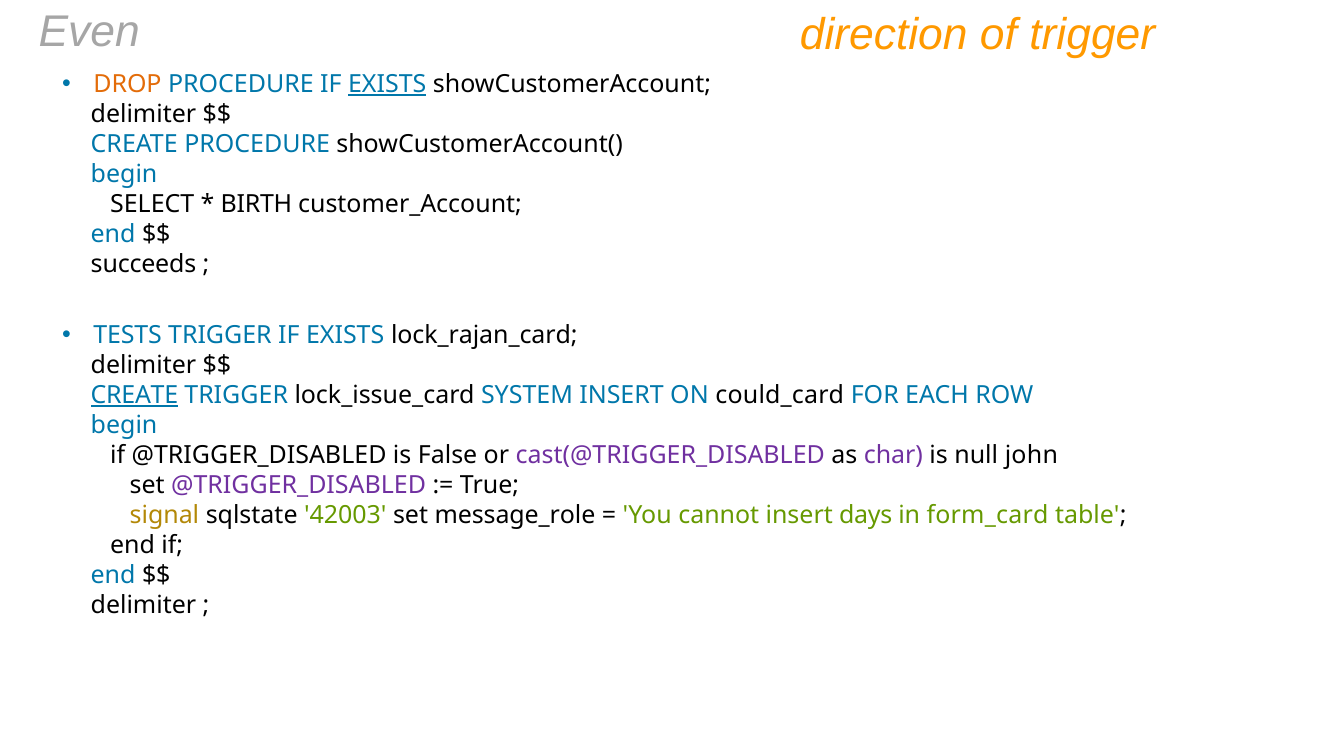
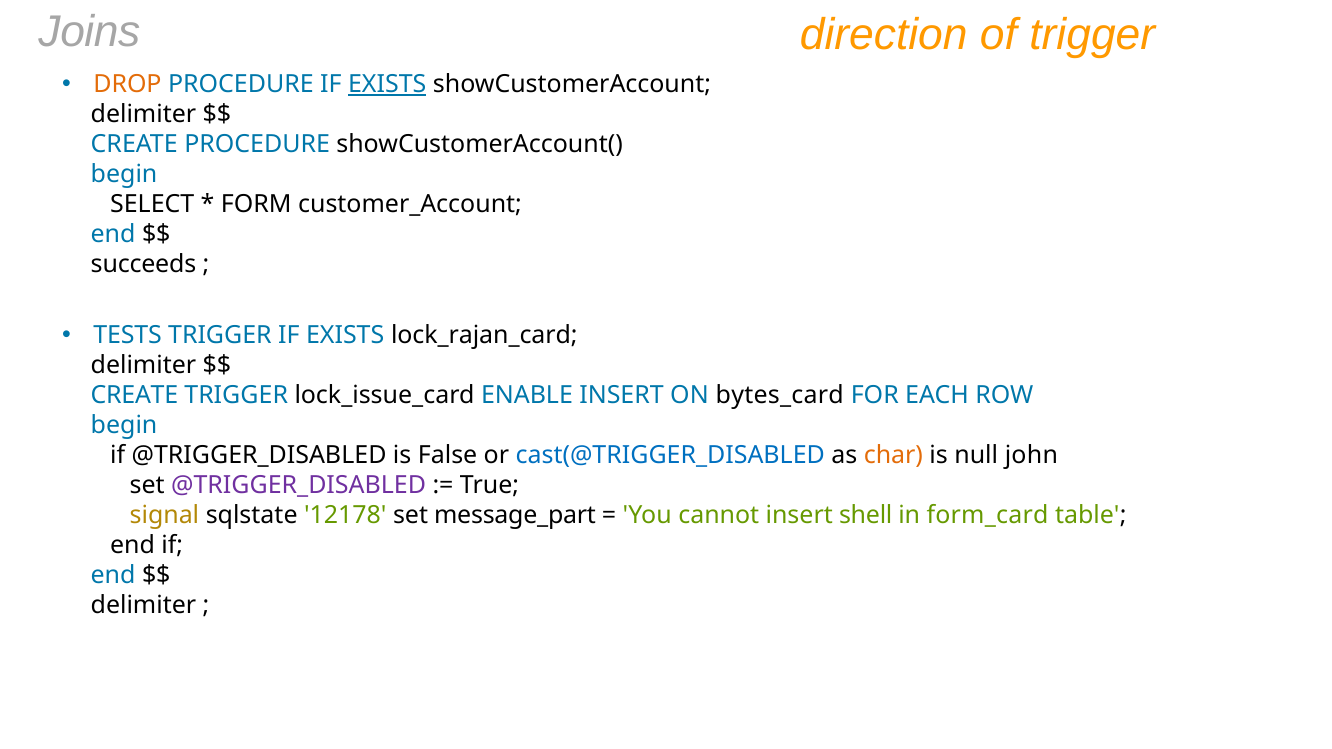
Even: Even -> Joins (89, 32)
BIRTH: BIRTH -> FORM (256, 204)
CREATE underline: present -> none (134, 395)
SYSTEM: SYSTEM -> ENABLE (527, 395)
could_card: could_card -> bytes_card (780, 395)
cast(@TRIGGER_DISABLED colour: purple -> blue (670, 455)
char colour: purple -> orange (893, 455)
42003: 42003 -> 12178 (345, 515)
message_role: message_role -> message_part (515, 515)
days: days -> shell (866, 515)
